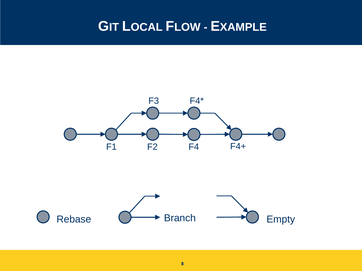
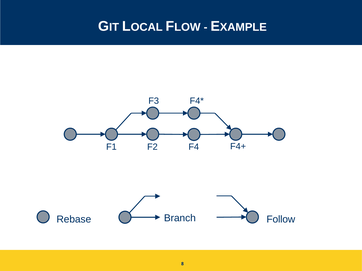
Empty: Empty -> Follow (281, 220)
